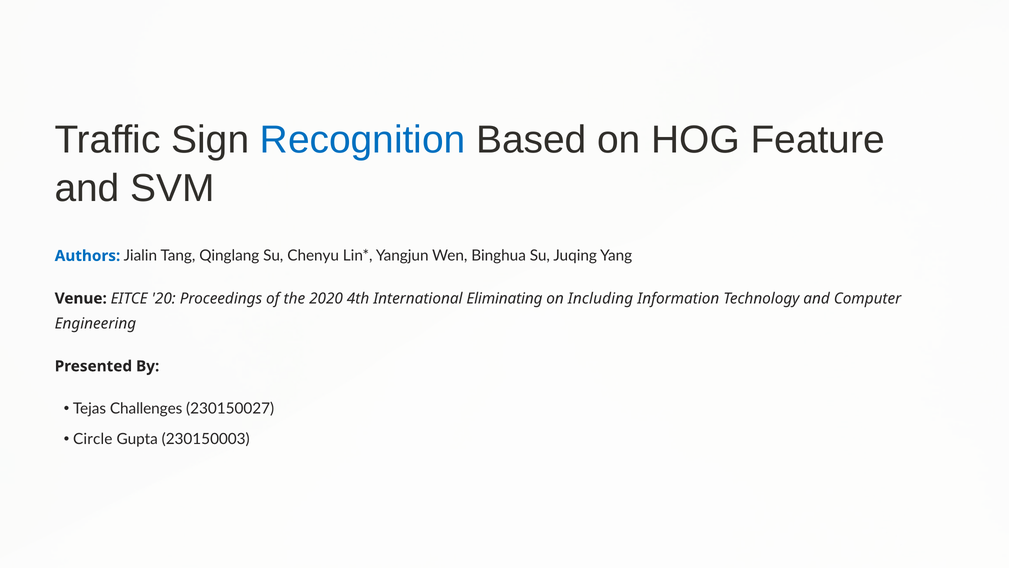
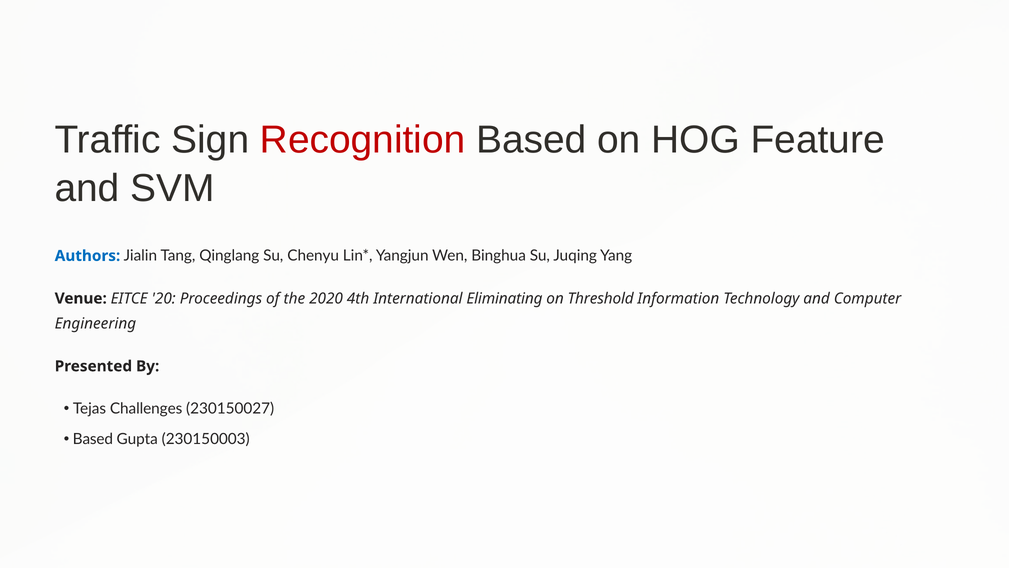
Recognition colour: blue -> red (363, 140)
Including: Including -> Threshold (601, 298)
Circle: Circle -> Based (93, 439)
